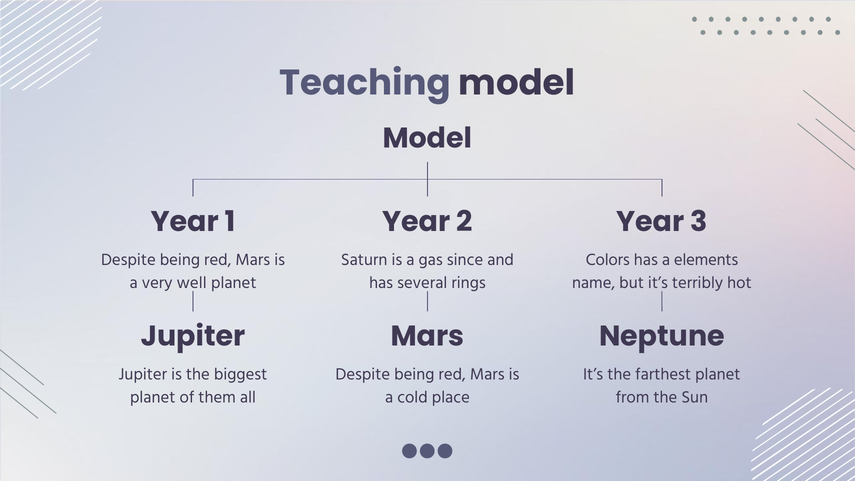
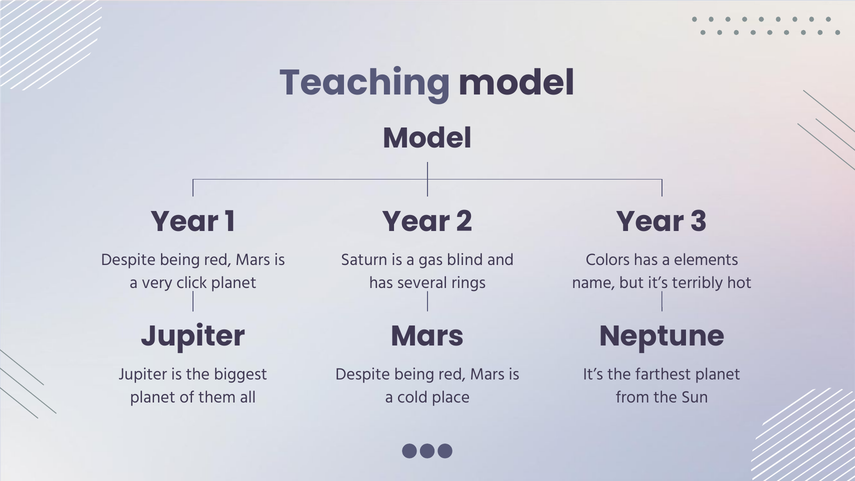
since: since -> blind (465, 260)
well: well -> click (192, 283)
